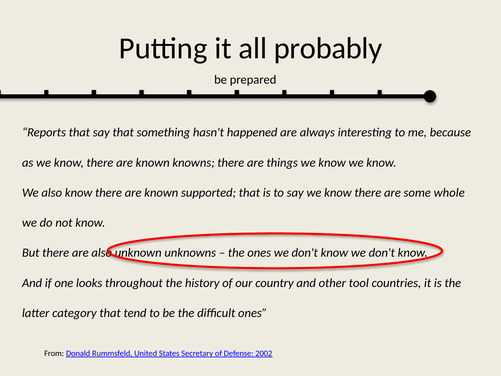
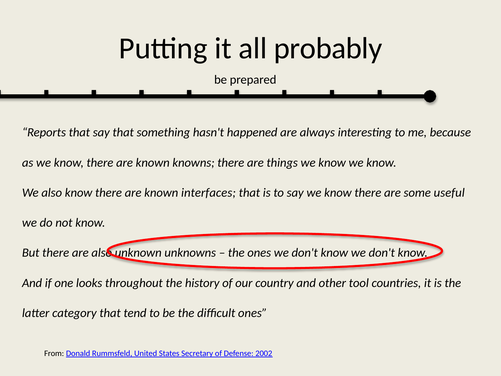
supported: supported -> interfaces (208, 192)
whole: whole -> useful (449, 192)
